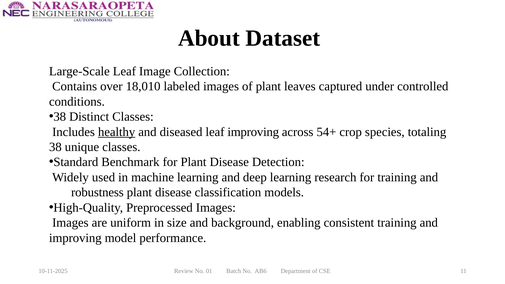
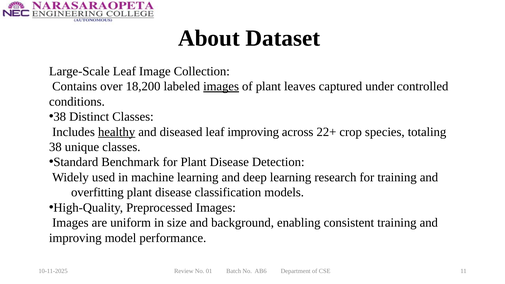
18,010: 18,010 -> 18,200 (143, 86)
images underline: none -> present (221, 86)
54+: 54+ -> 22+ (326, 132)
robustness: robustness -> overfitting (97, 192)
